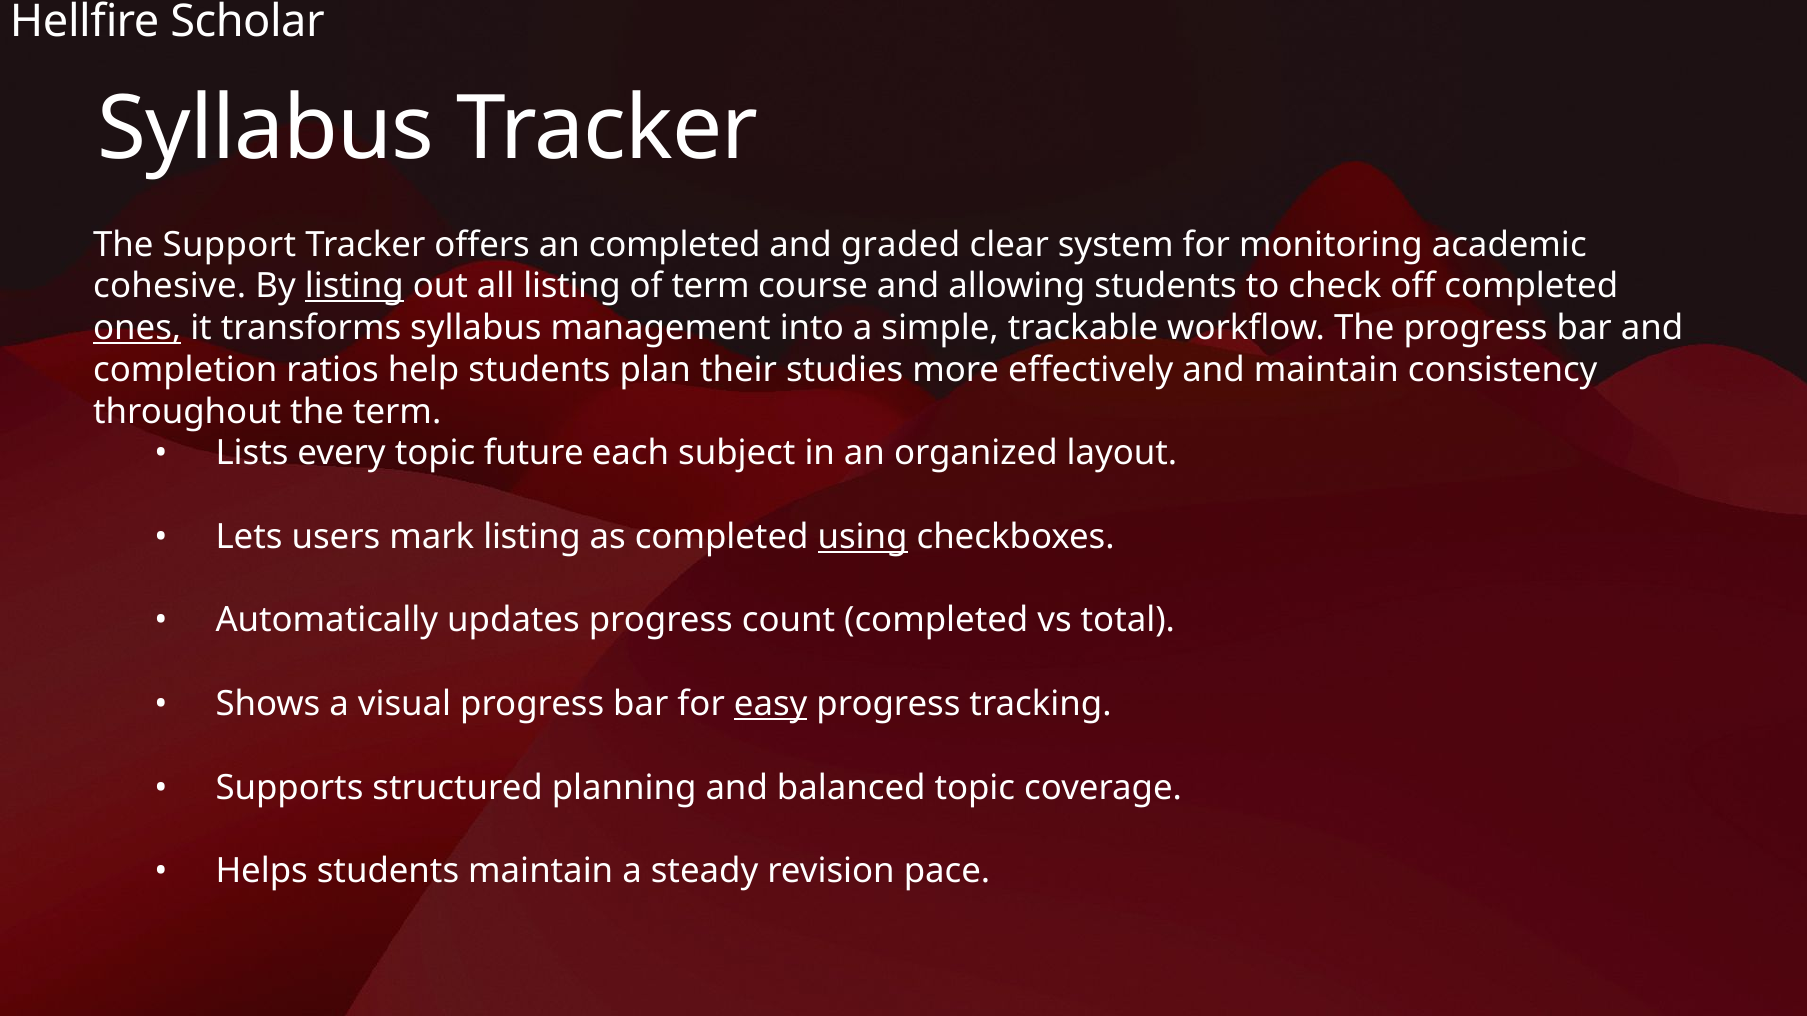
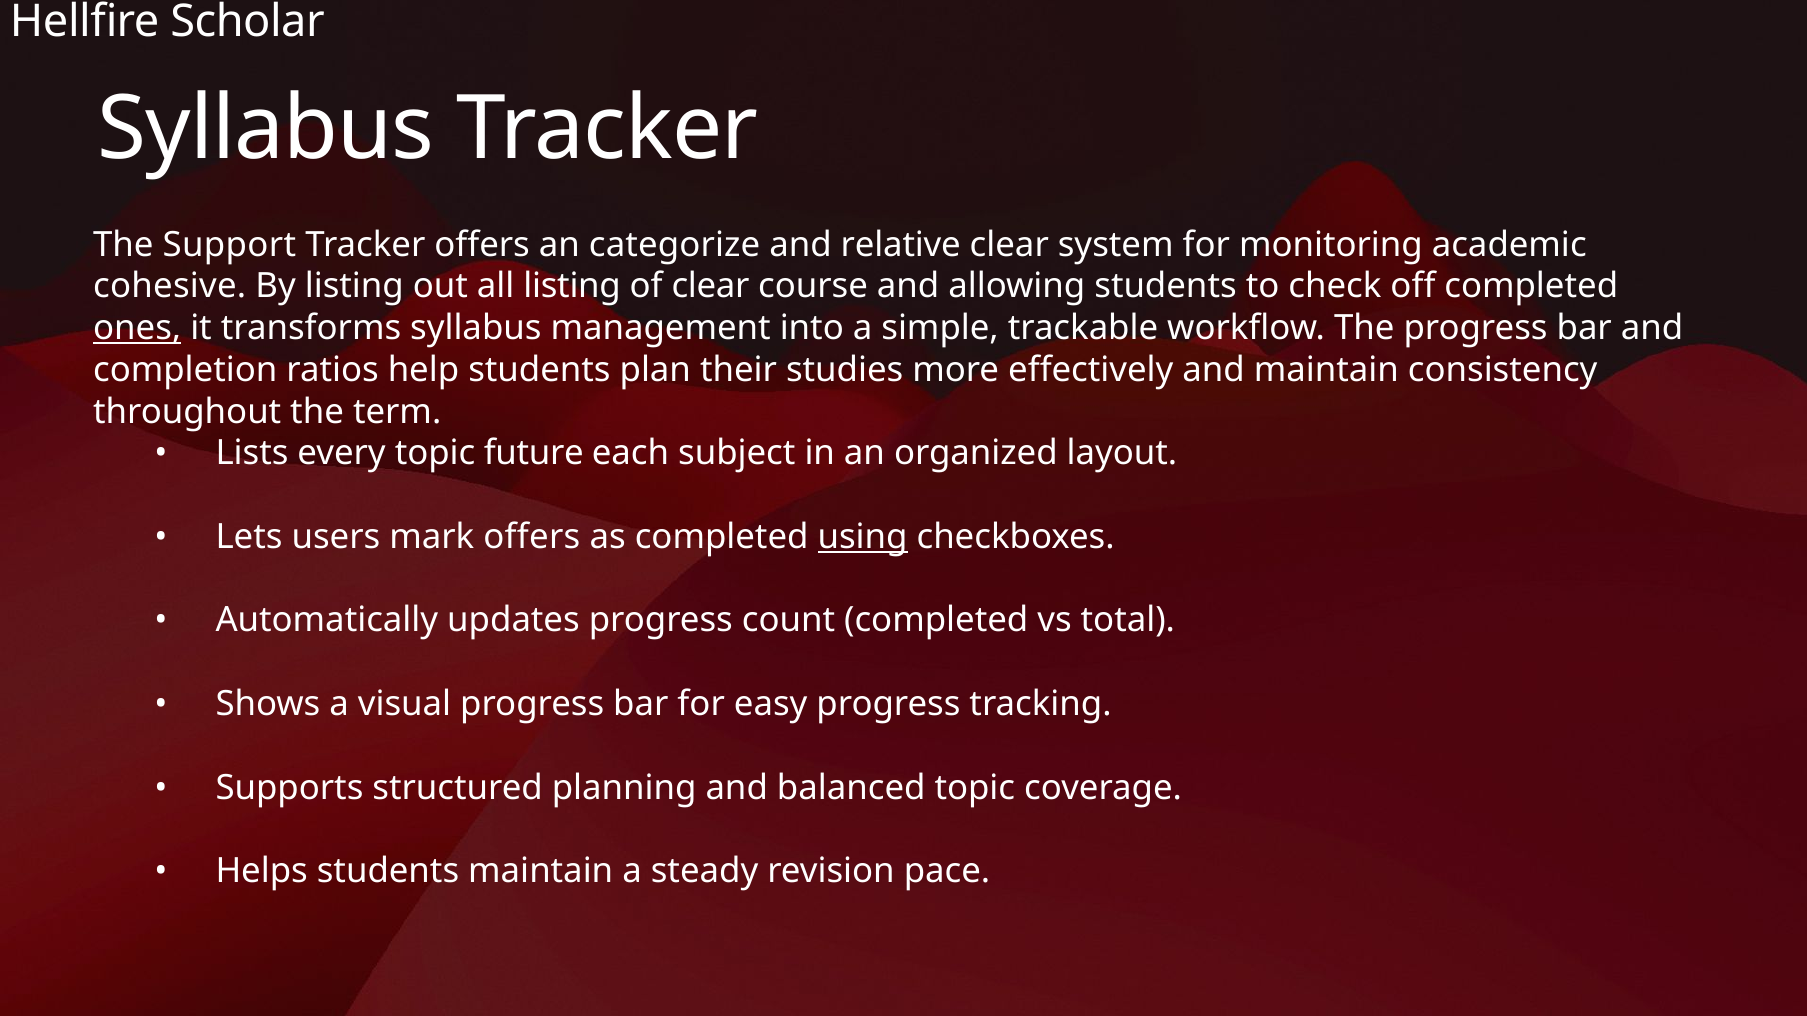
an completed: completed -> categorize (675, 245)
graded: graded -> relative (901, 245)
listing underline: present -> none (354, 287)
of term: term -> clear (711, 287)
mark listing: listing -> offers (532, 537)
easy underline: present -> none (771, 704)
